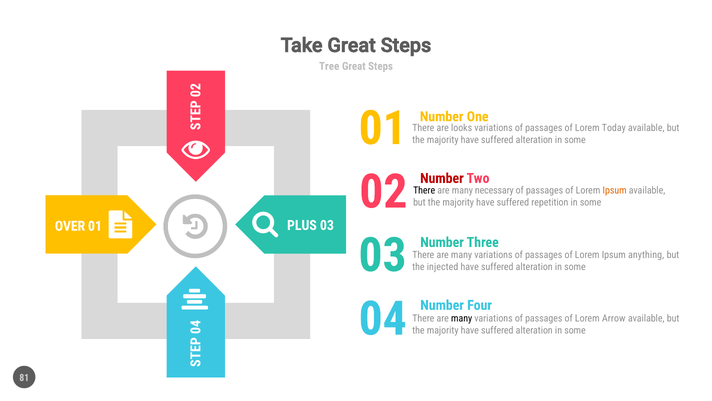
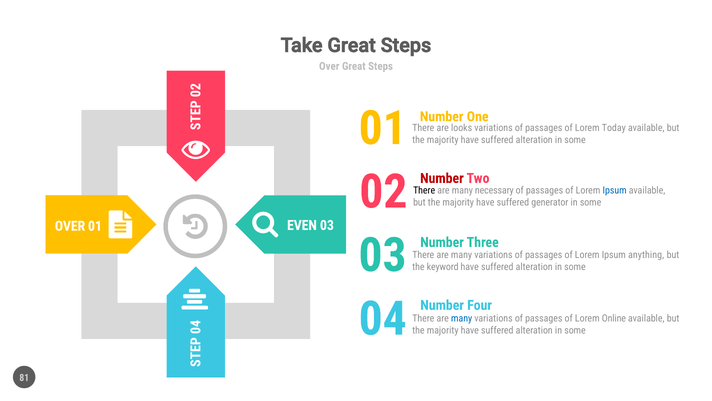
Tree: Tree -> Over (329, 66)
Ipsum colour: orange -> blue (615, 190)
repetition: repetition -> generator (550, 202)
PLUS: PLUS -> EVEN (302, 225)
injected: injected -> keyword (443, 267)
many colour: black -> blue (462, 318)
Arrow: Arrow -> Online (614, 318)
